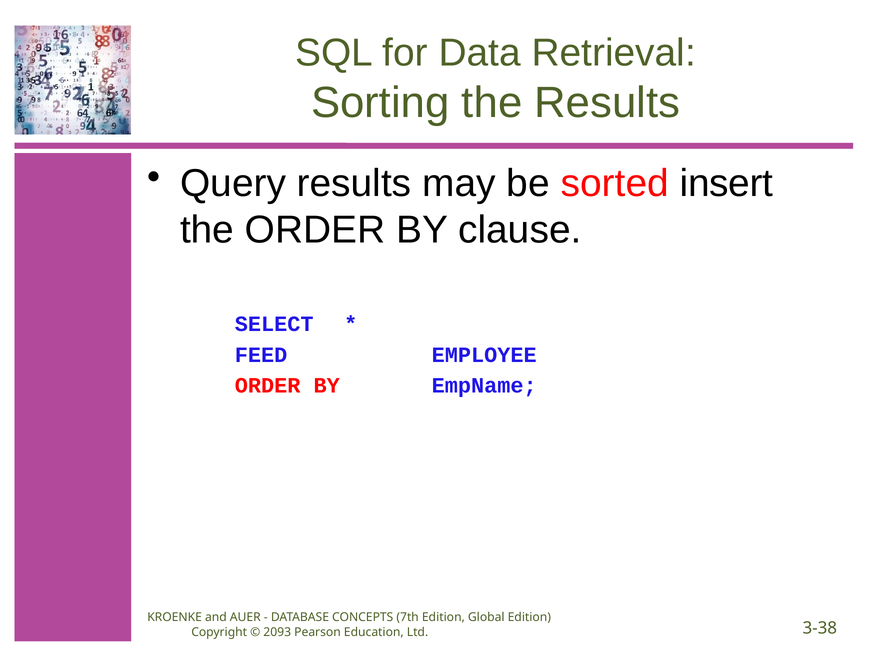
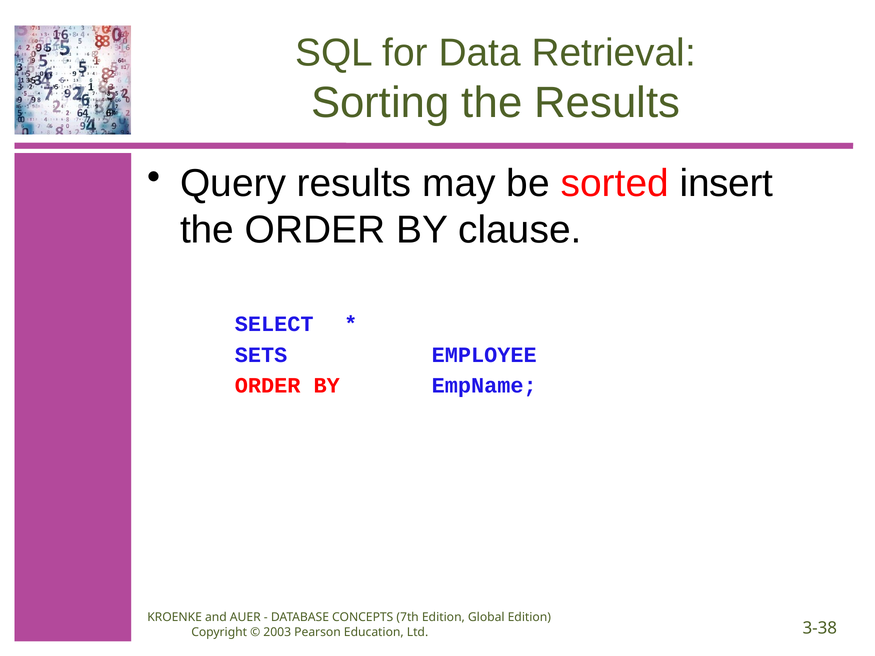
FEED: FEED -> SETS (261, 355)
2093: 2093 -> 2003 (277, 632)
